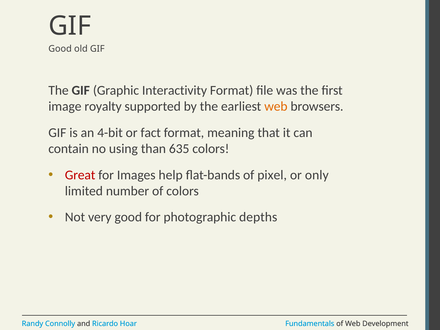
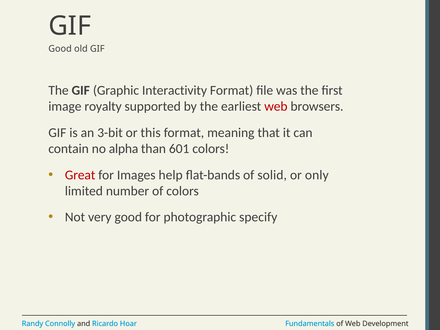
web colour: orange -> red (276, 107)
4-bit: 4-bit -> 3-bit (110, 133)
fact: fact -> this (151, 133)
using: using -> alpha (124, 149)
635: 635 -> 601 (179, 149)
pixel: pixel -> solid (272, 175)
depths: depths -> specify (258, 217)
